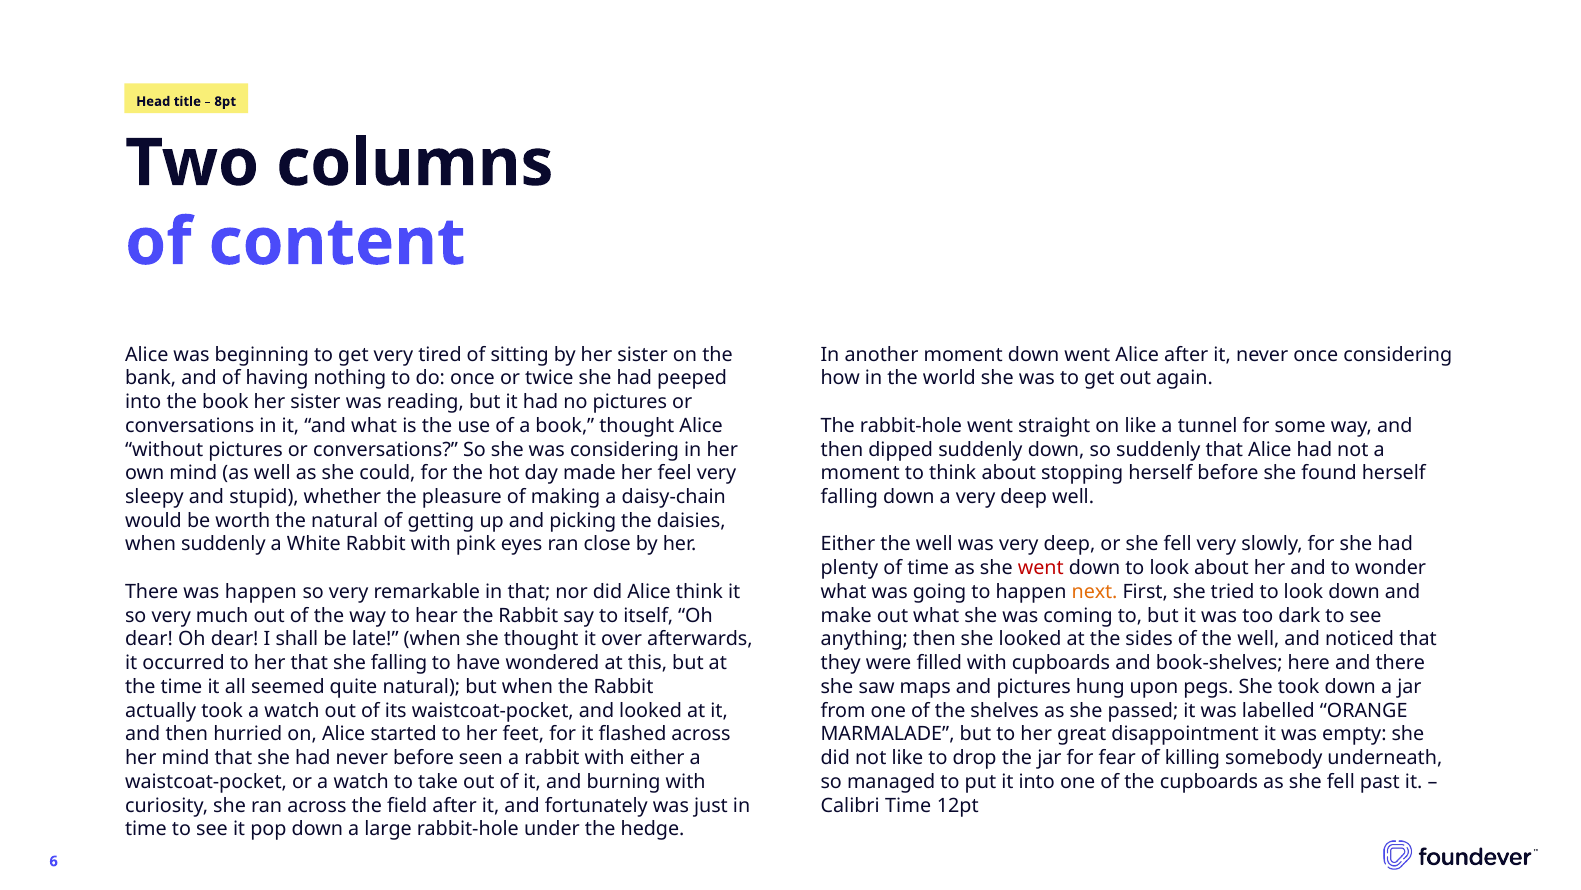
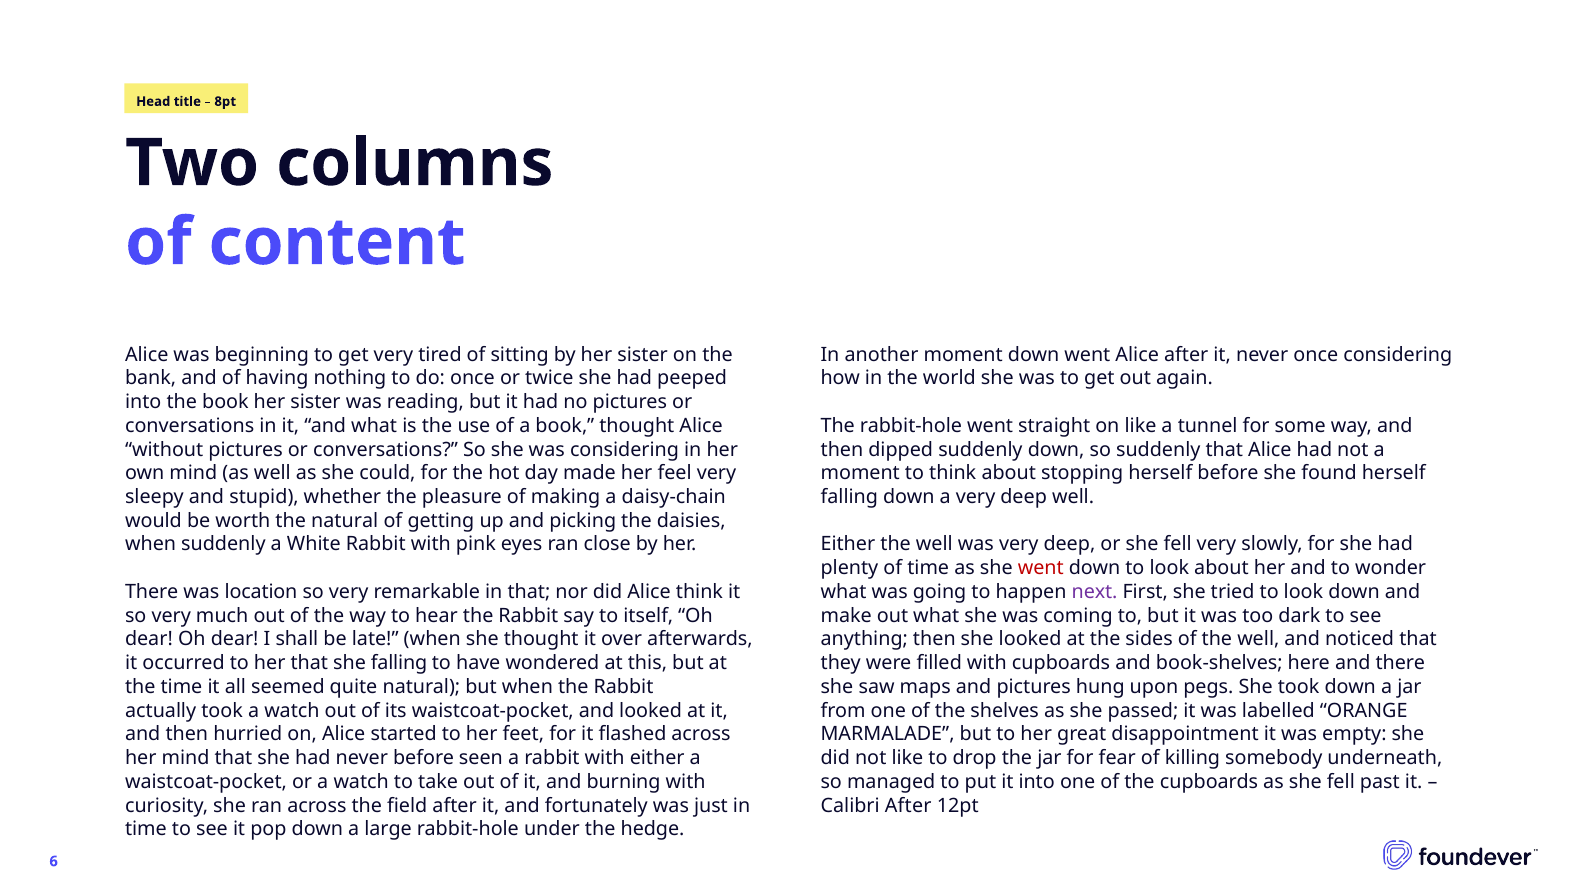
was happen: happen -> location (261, 591)
next colour: orange -> purple (1095, 591)
Calibri Time: Time -> After (908, 805)
